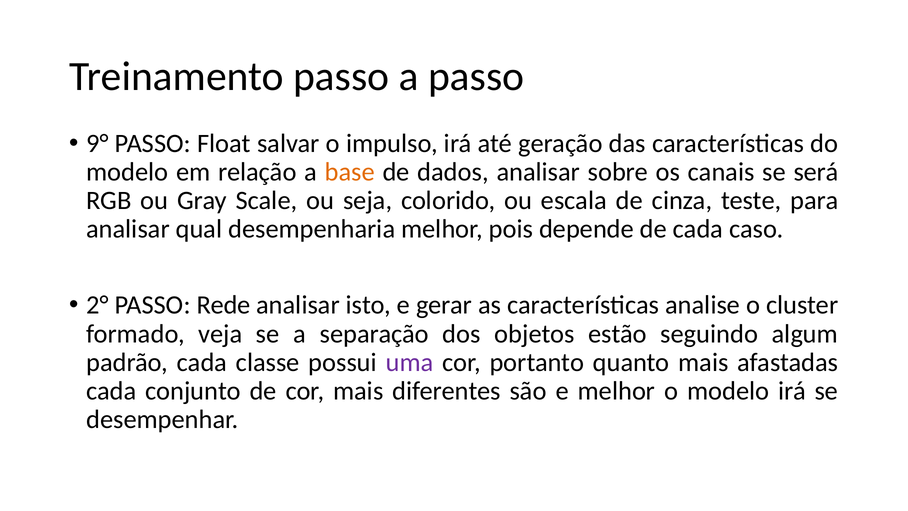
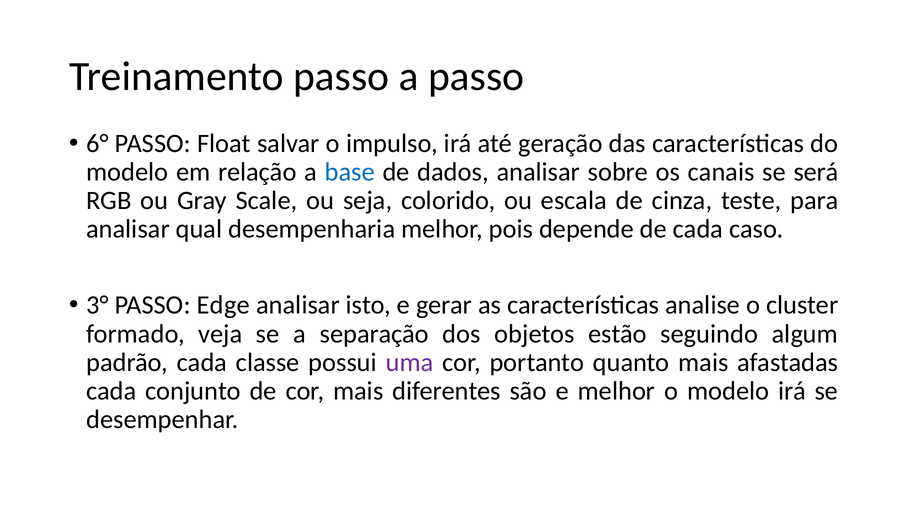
9°: 9° -> 6° (97, 143)
base colour: orange -> blue (350, 172)
2°: 2° -> 3° (97, 305)
Rede: Rede -> Edge (223, 305)
